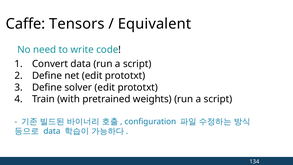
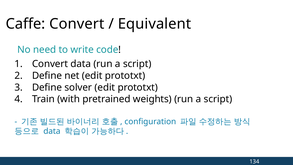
Caffe Tensors: Tensors -> Convert (77, 24)
